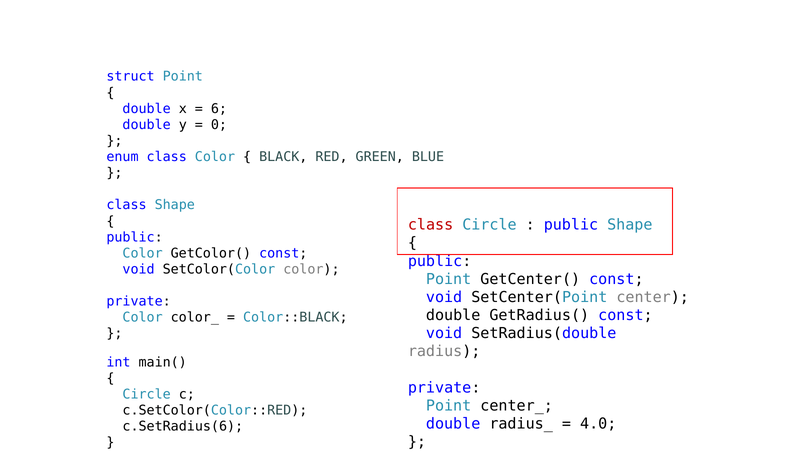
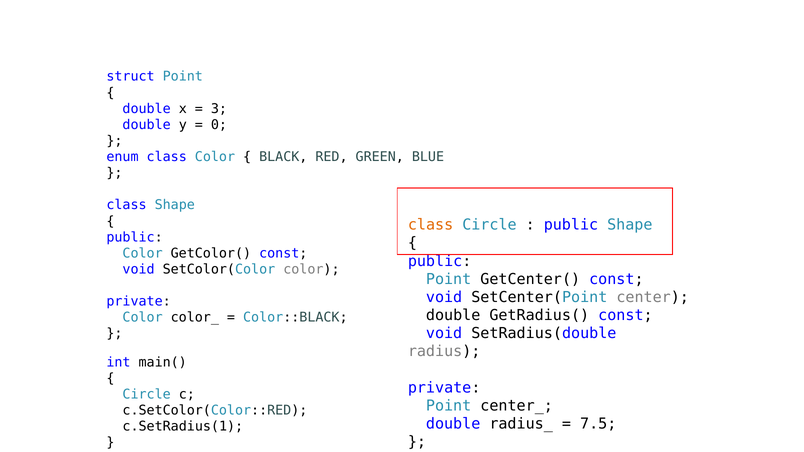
6: 6 -> 3 (219, 109)
class colour: red -> orange (431, 225)
4.0: 4.0 -> 7.5 (598, 424)
c.SetRadius(6: c.SetRadius(6 -> c.SetRadius(1 (183, 427)
